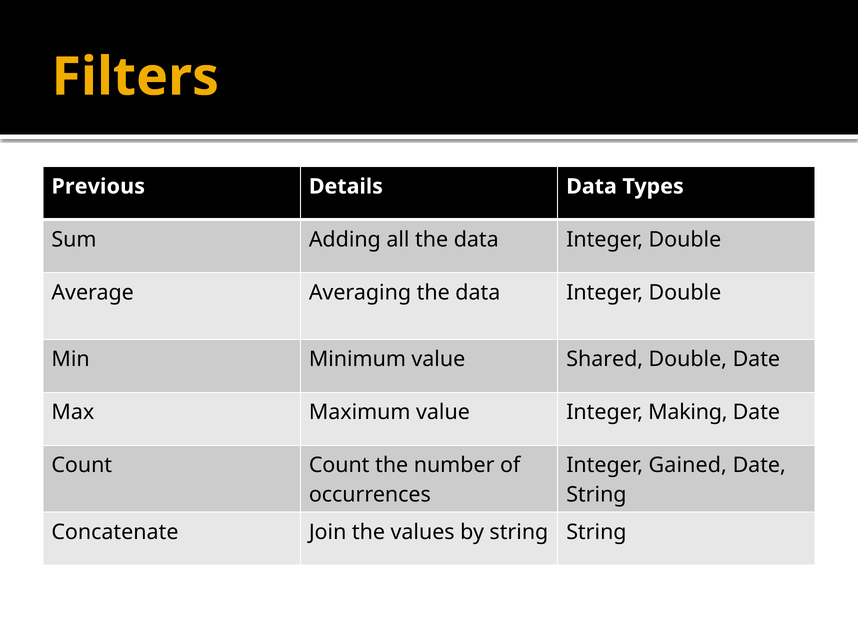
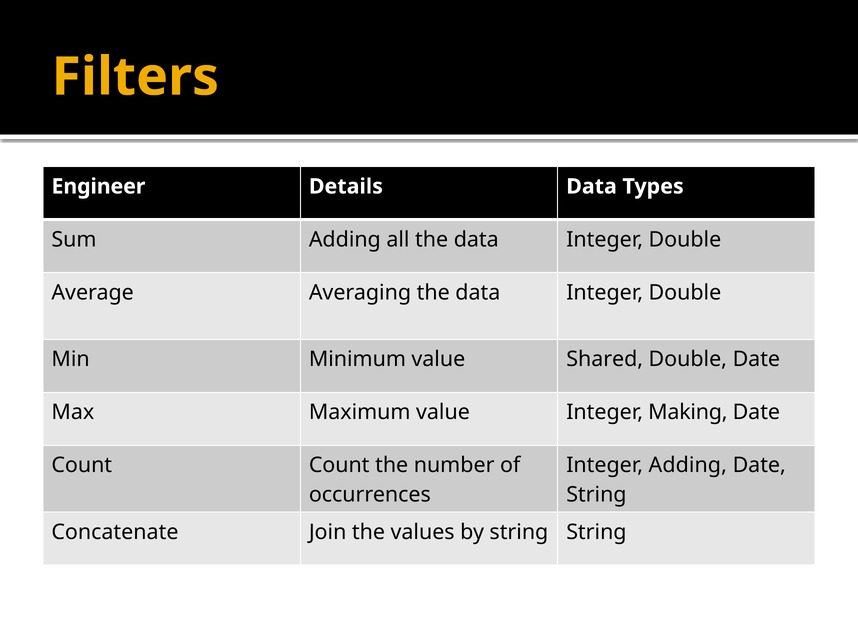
Previous: Previous -> Engineer (98, 187)
Integer Gained: Gained -> Adding (688, 466)
